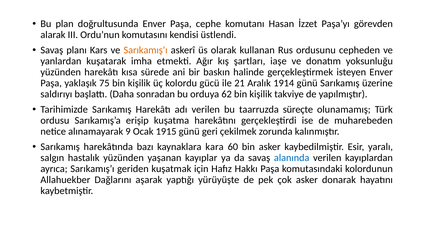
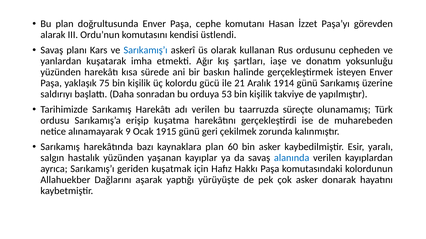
Sarıkamış’ı colour: orange -> blue (146, 50)
62: 62 -> 53 (227, 94)
kaynaklara kara: kara -> plan (215, 147)
